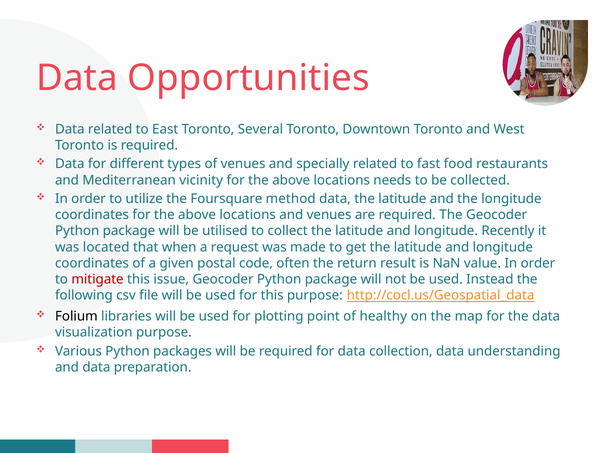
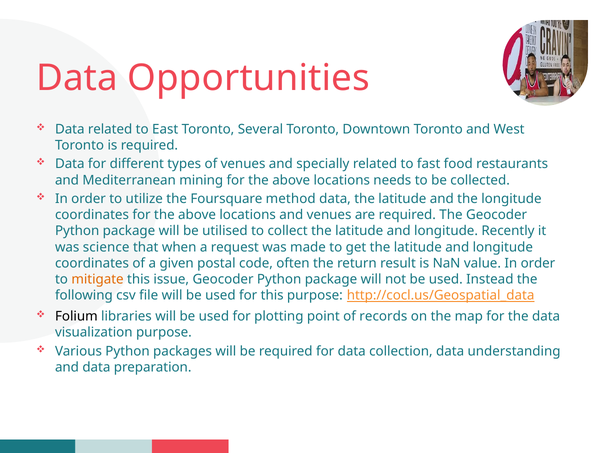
vicinity: vicinity -> mining (201, 180)
located: located -> science (106, 247)
mitigate colour: red -> orange (98, 279)
healthy: healthy -> records (383, 316)
